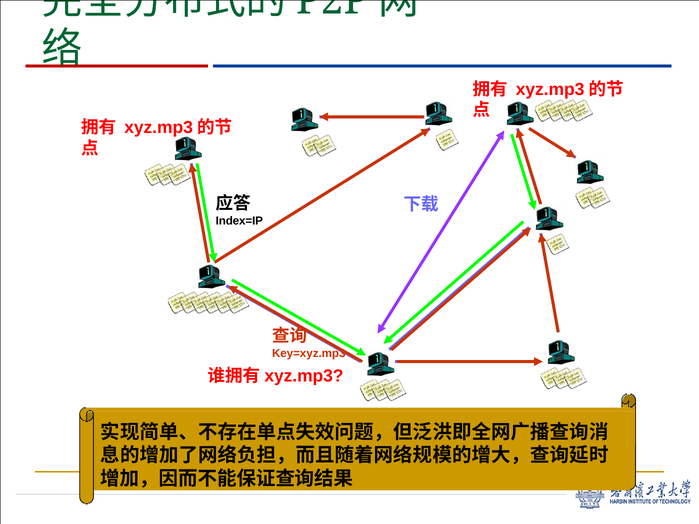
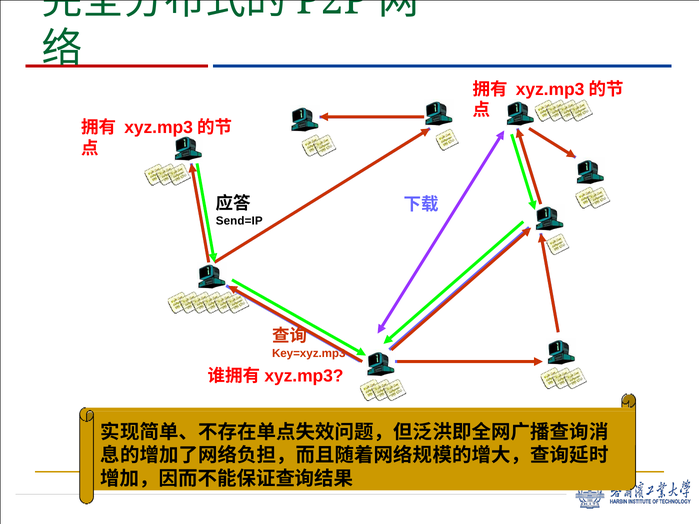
Index=IP: Index=IP -> Send=IP (239, 221)
